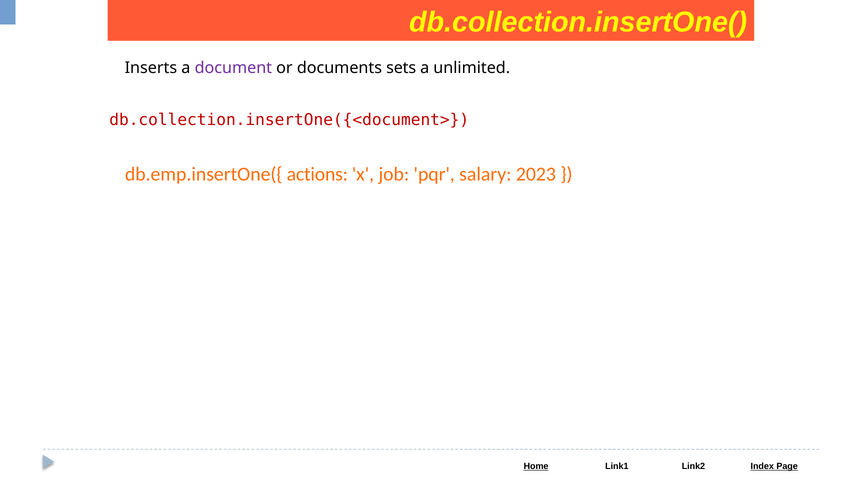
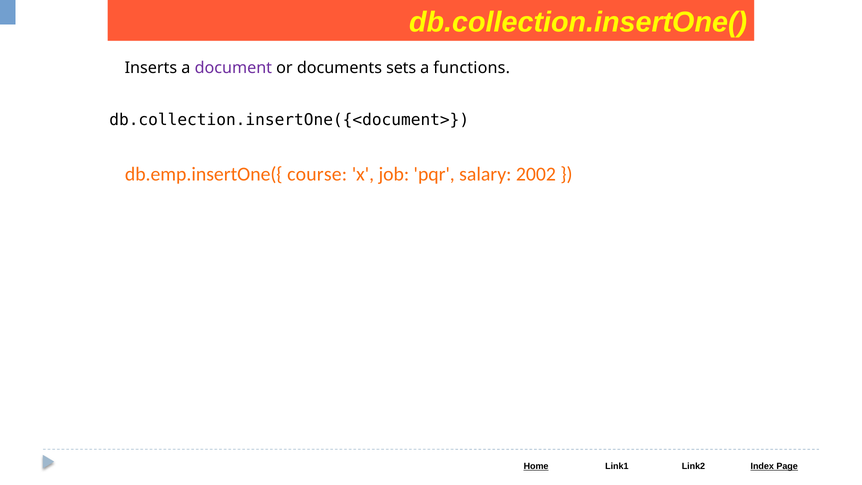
unlimited: unlimited -> functions (472, 68)
db.collection.insertOne({<document> colour: red -> black (289, 120)
actions: actions -> course (317, 174)
2023: 2023 -> 2002 (536, 174)
